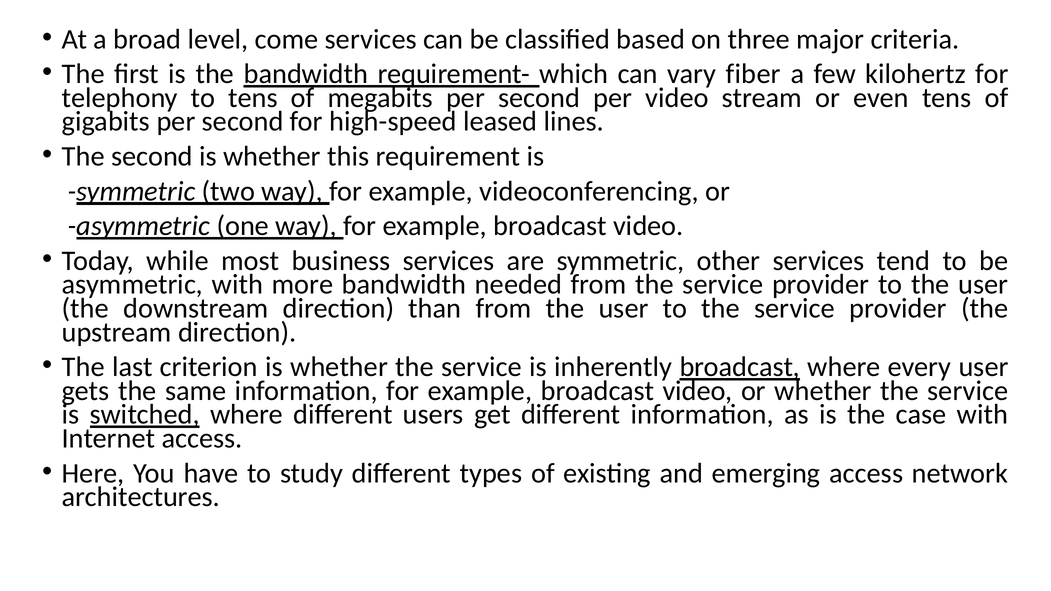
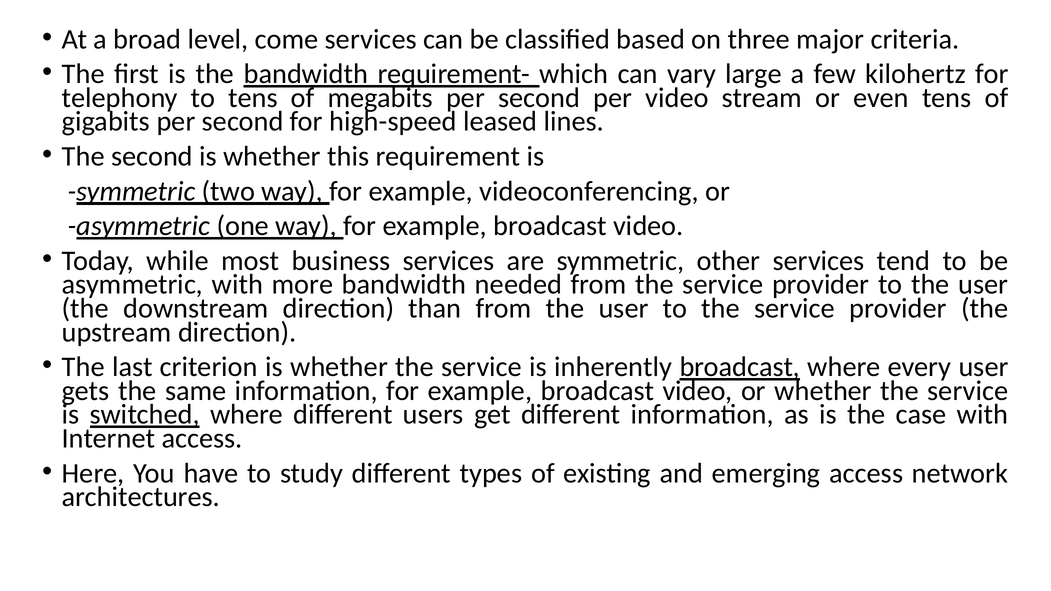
fiber: fiber -> large (754, 74)
